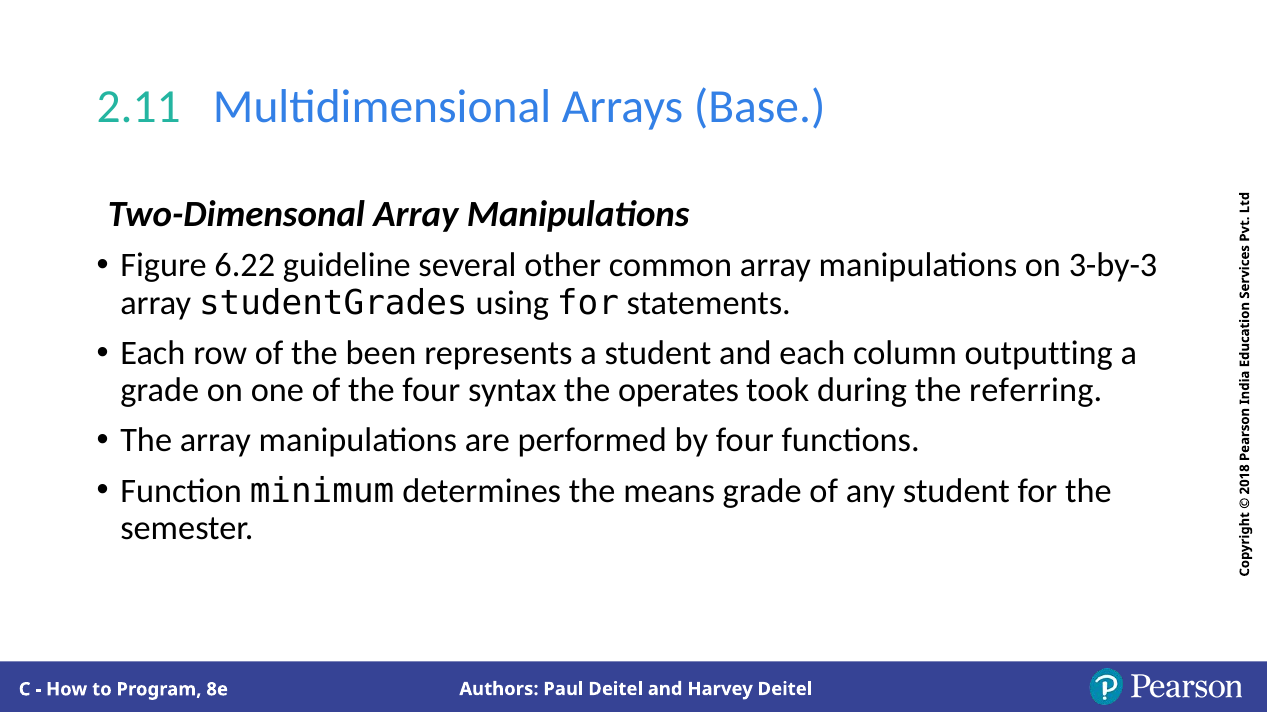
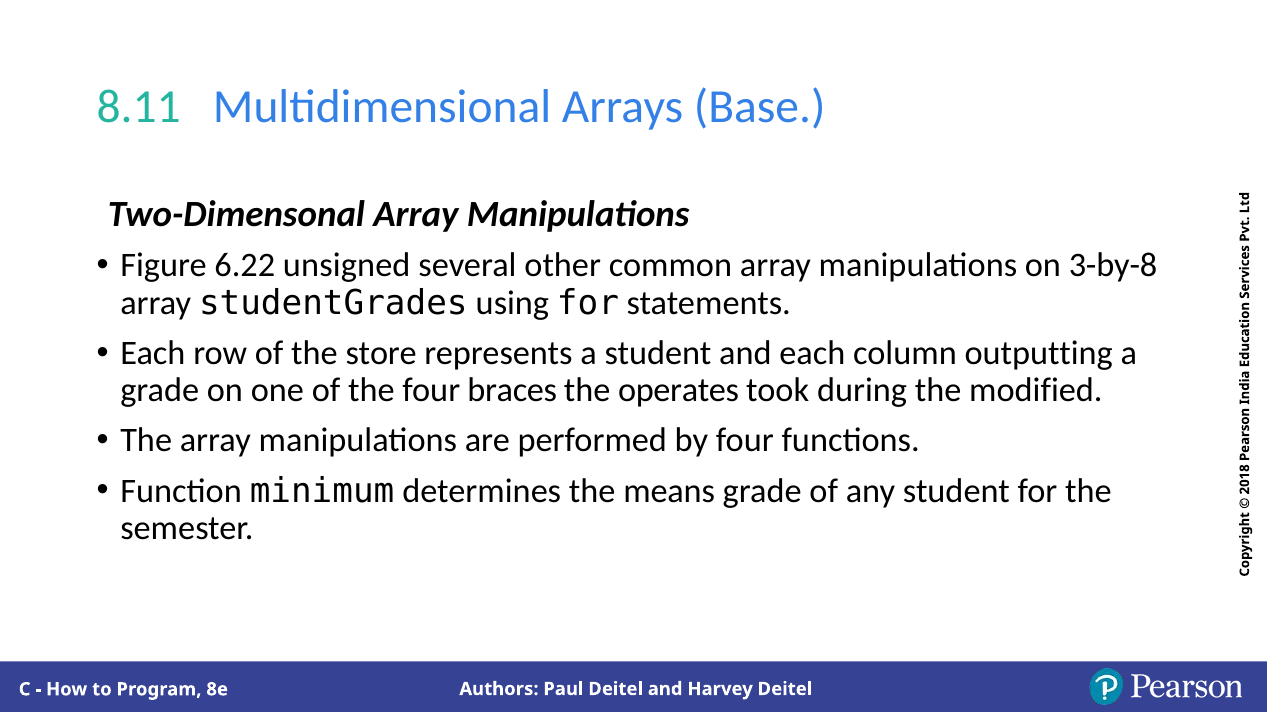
2.11: 2.11 -> 8.11 (139, 106)
guideline: guideline -> unsigned (347, 266)
3-by-3: 3-by-3 -> 3-by-8 (1113, 266)
been: been -> store (381, 353)
syntax: syntax -> braces (512, 391)
referring: referring -> modified (1036, 391)
